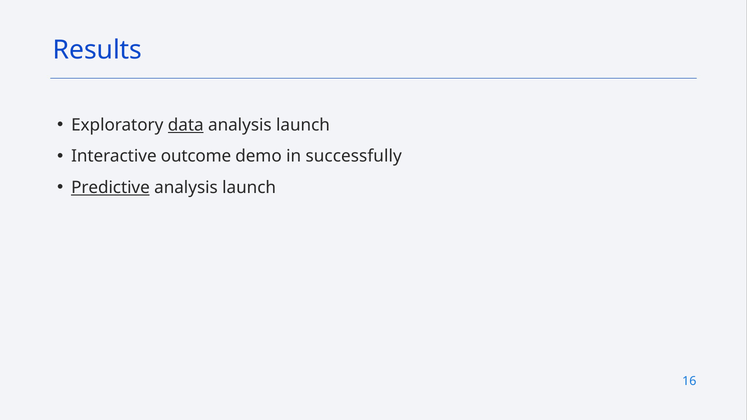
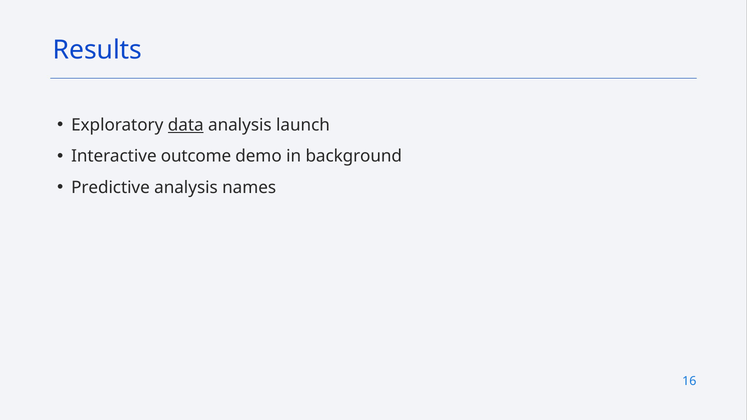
successfully: successfully -> background (354, 156)
Predictive underline: present -> none (110, 188)
launch: launch -> names (249, 188)
